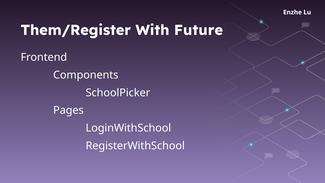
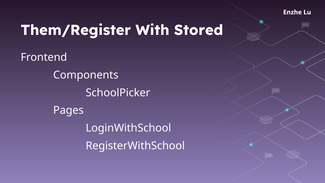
Future: Future -> Stored (199, 30)
